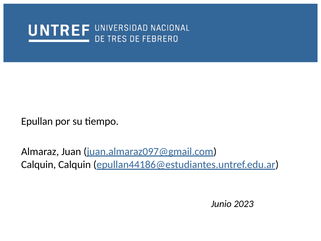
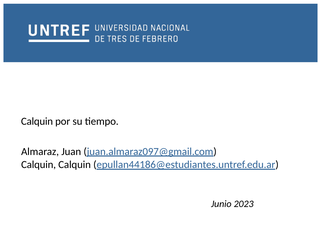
Epullan: Epullan -> Calquin (37, 121)
